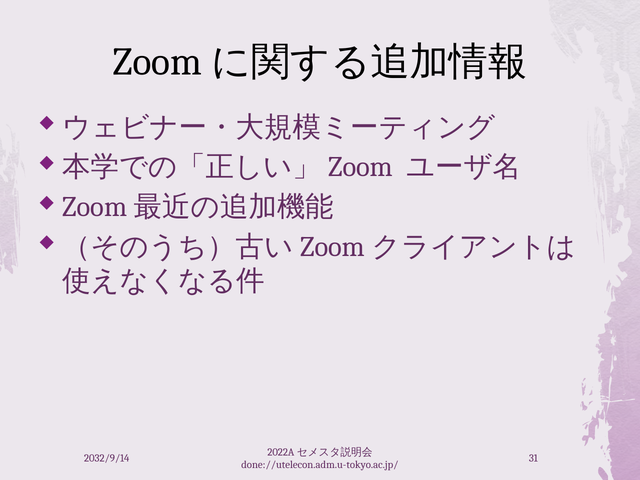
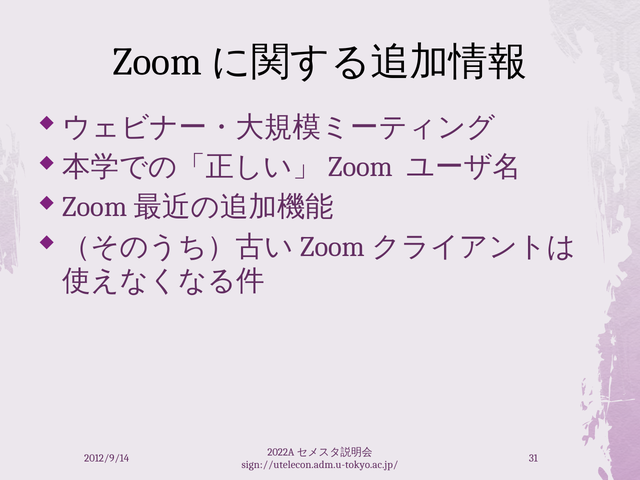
2032/9/14: 2032/9/14 -> 2012/9/14 (107, 458)
done://utelecon.adm.u-tokyo.ac.jp/: done://utelecon.adm.u-tokyo.ac.jp/ -> sign://utelecon.adm.u-tokyo.ac.jp/ (320, 465)
